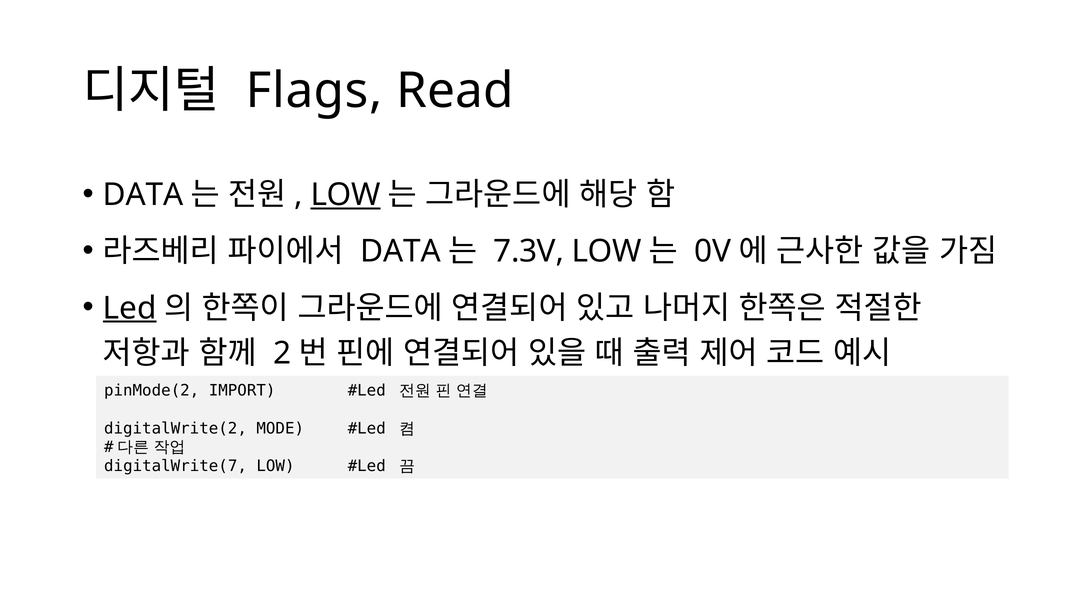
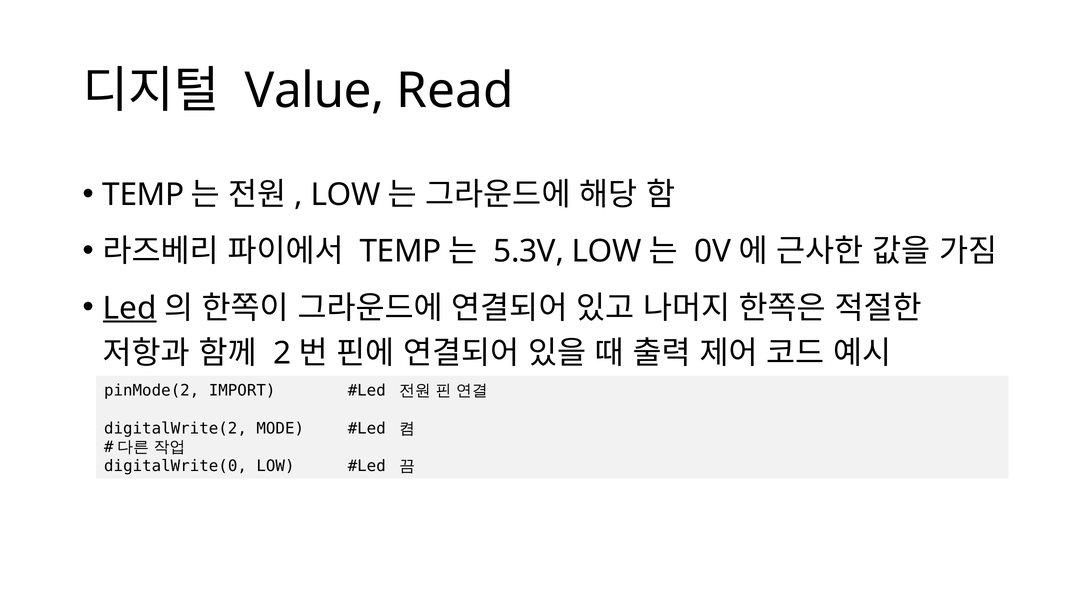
Flags: Flags -> Value (315, 91)
DATA: DATA -> TEMP (143, 195)
LOW underline: present -> none (346, 195)
DATA: DATA -> TEMP (401, 252)
7.3V: 7.3V -> 5.3V (529, 252)
digitalWrite(7: digitalWrite(7 -> digitalWrite(0 (176, 466)
